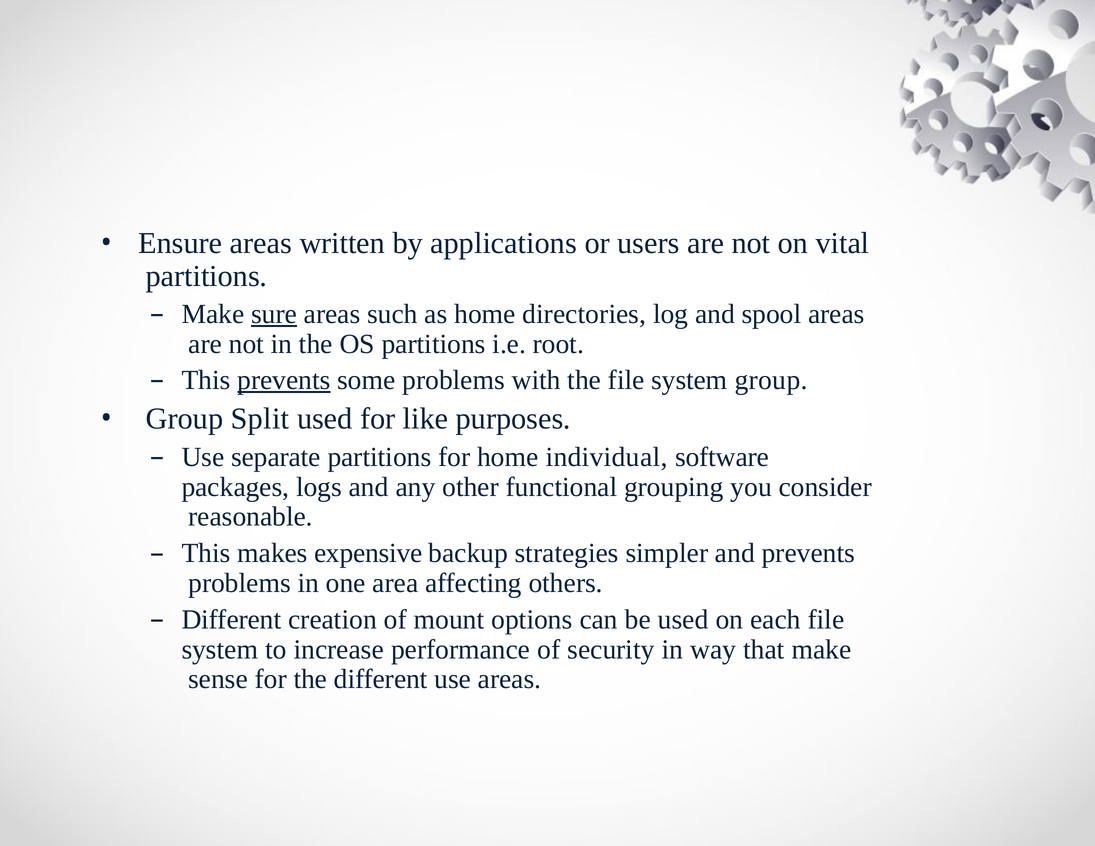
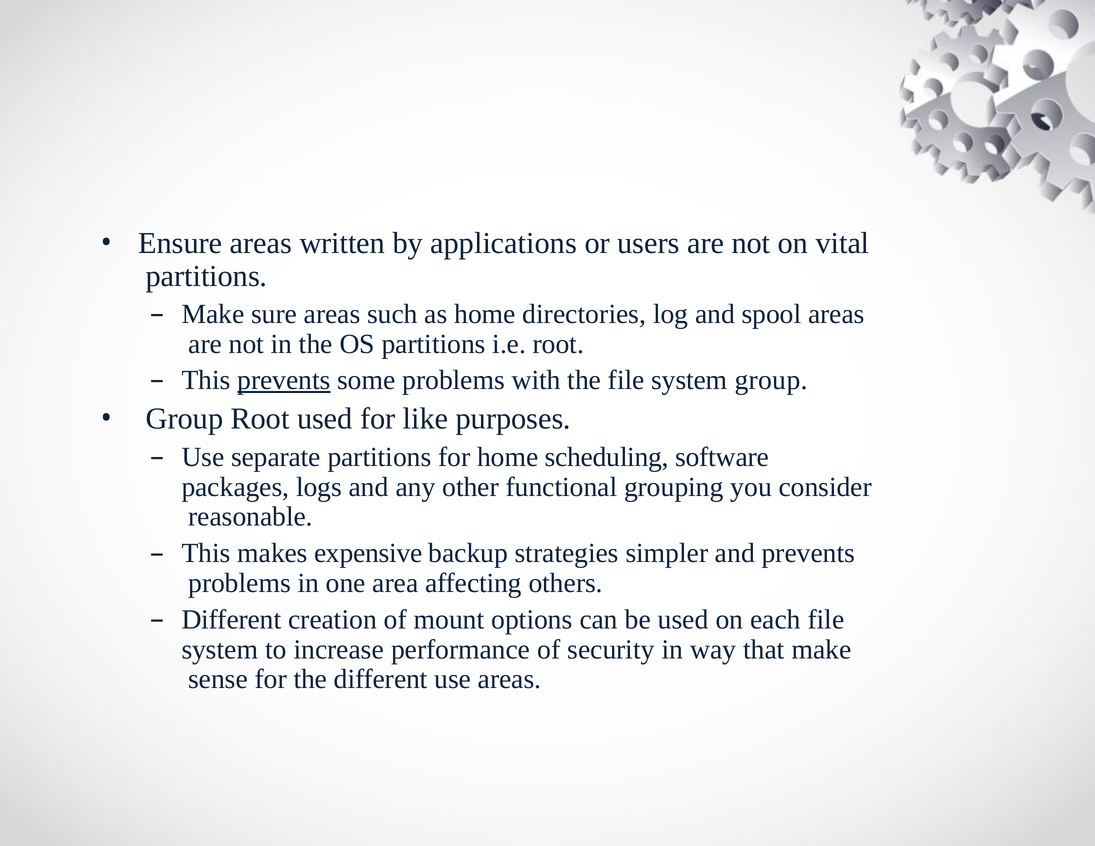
sure underline: present -> none (274, 314)
Group Split: Split -> Root (260, 419)
individual: individual -> scheduling (607, 457)
